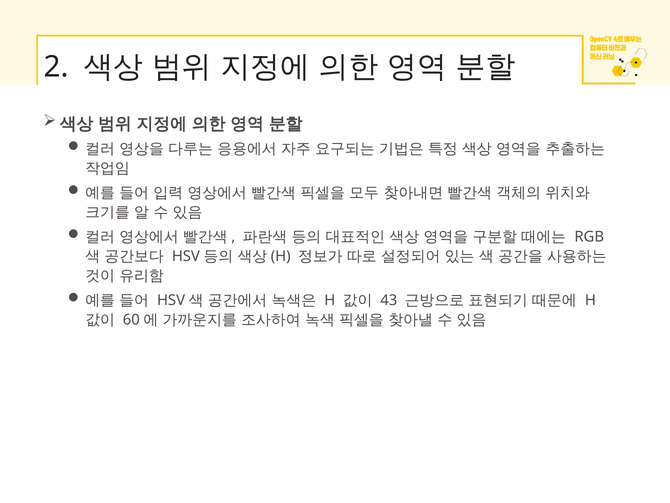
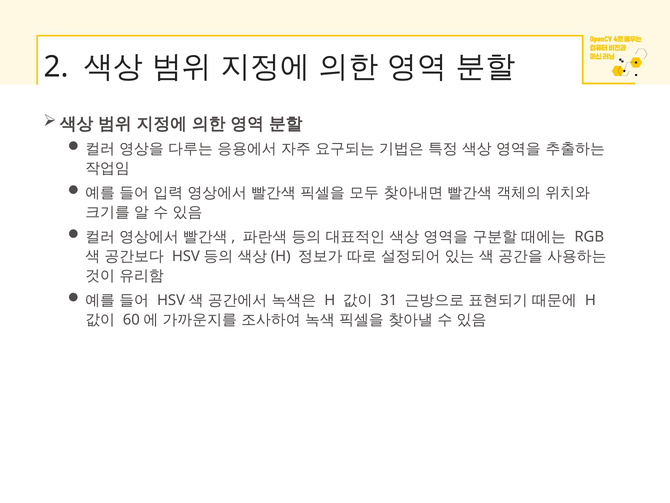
43: 43 -> 31 (389, 300)
